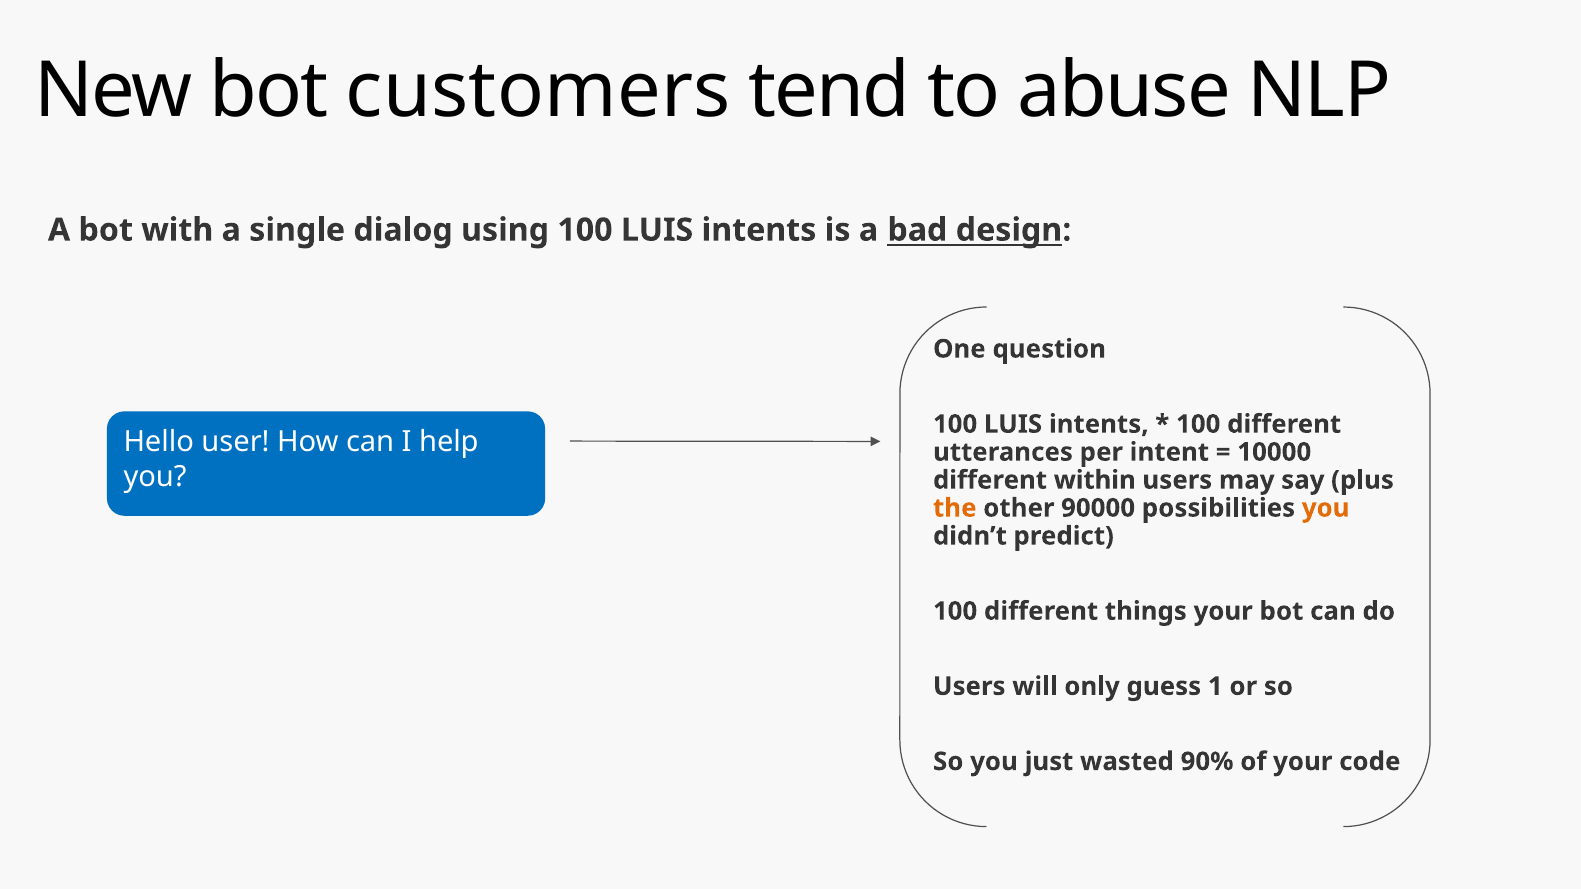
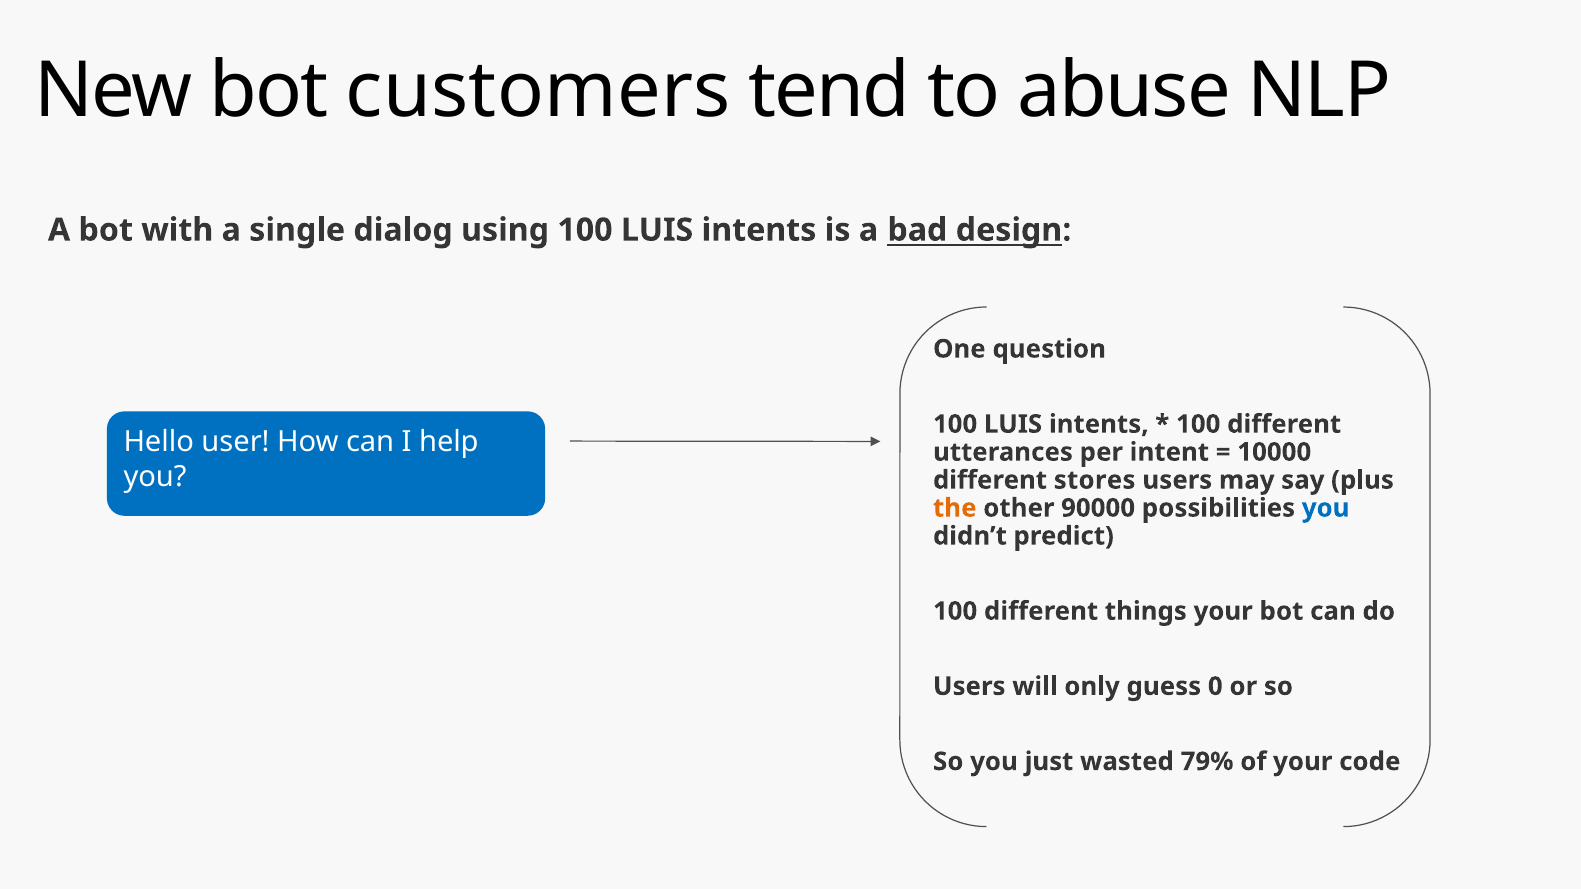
within: within -> stores (1095, 480)
you colour: orange -> blue (1326, 508)
1: 1 -> 0 (1215, 687)
90%: 90% -> 79% (1207, 762)
